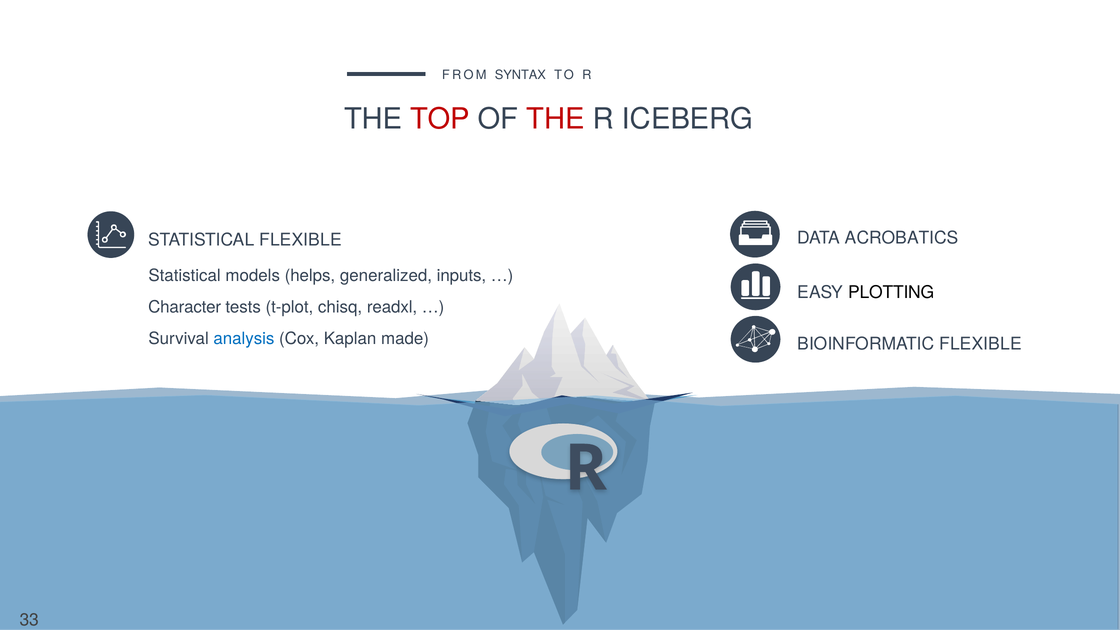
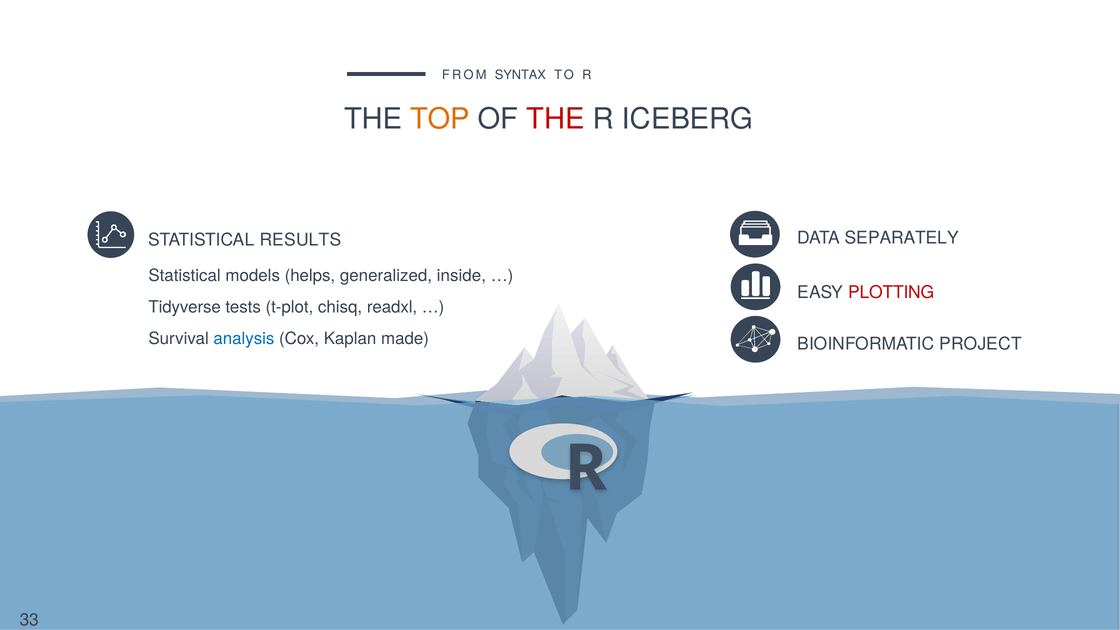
TOP colour: red -> orange (440, 119)
ACROBATICS: ACROBATICS -> SEPARATELY (902, 238)
STATISTICAL FLEXIBLE: FLEXIBLE -> RESULTS (300, 240)
inputs: inputs -> inside (461, 276)
PLOTTING colour: black -> red (891, 292)
Character: Character -> Tidyverse (185, 307)
BIOINFORMATIC FLEXIBLE: FLEXIBLE -> PROJECT (981, 344)
